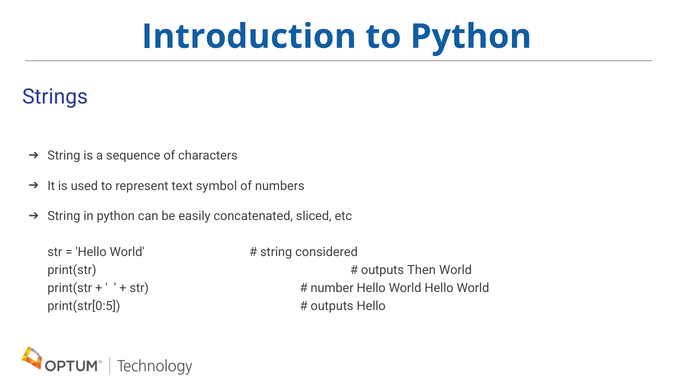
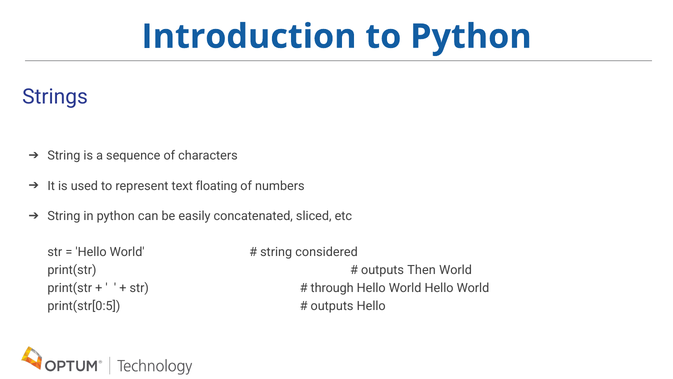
symbol: symbol -> floating (217, 186)
number: number -> through (332, 288)
